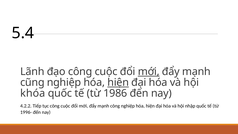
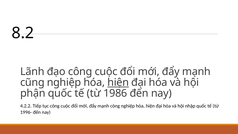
5.4: 5.4 -> 8.2 (23, 33)
mới underline: present -> none (149, 72)
khóa: khóa -> phận (33, 93)
